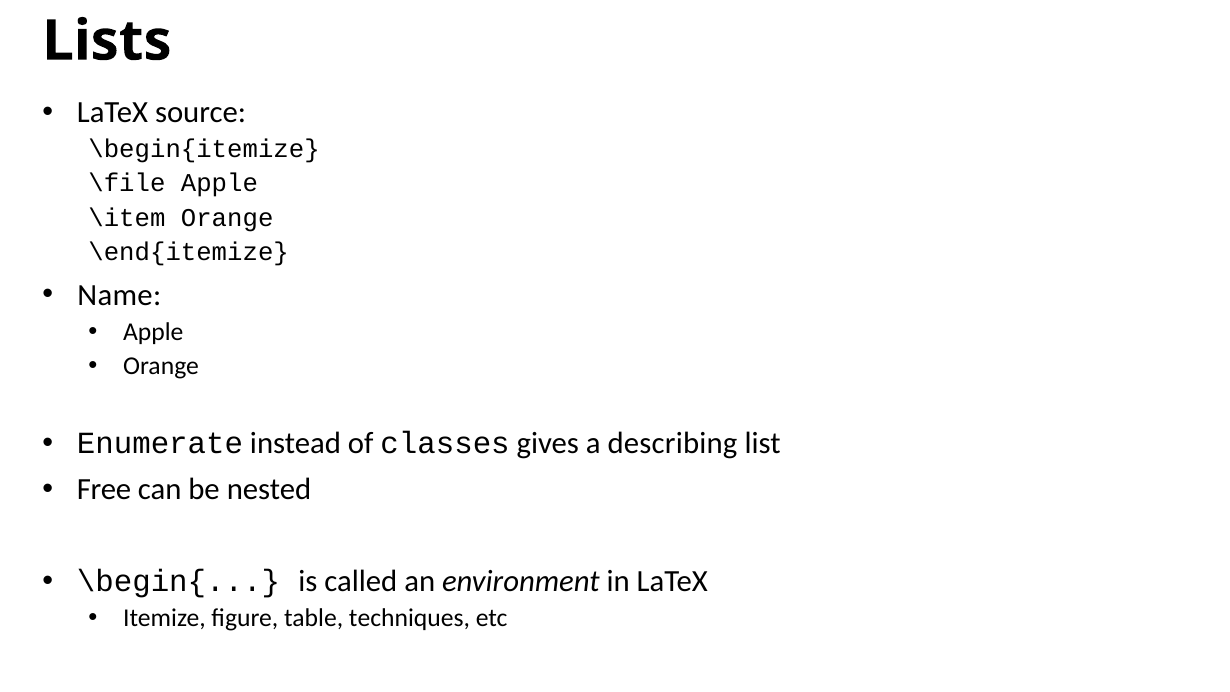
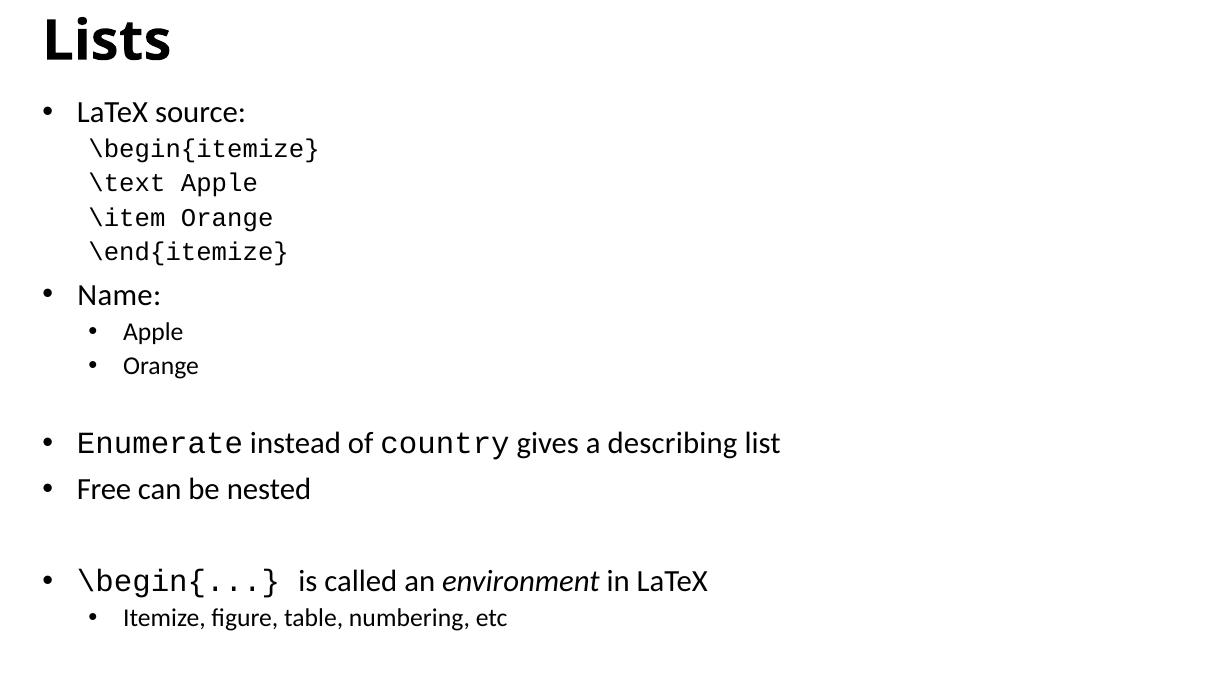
\file: \file -> \text (127, 183)
classes: classes -> country (445, 443)
techniques: techniques -> numbering (409, 618)
